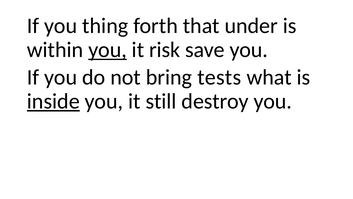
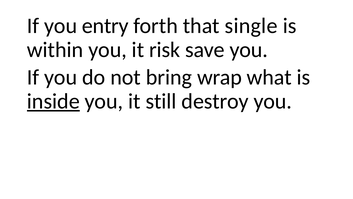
thing: thing -> entry (105, 26)
under: under -> single (251, 26)
you underline: present -> none (108, 50)
tests: tests -> wrap (219, 77)
